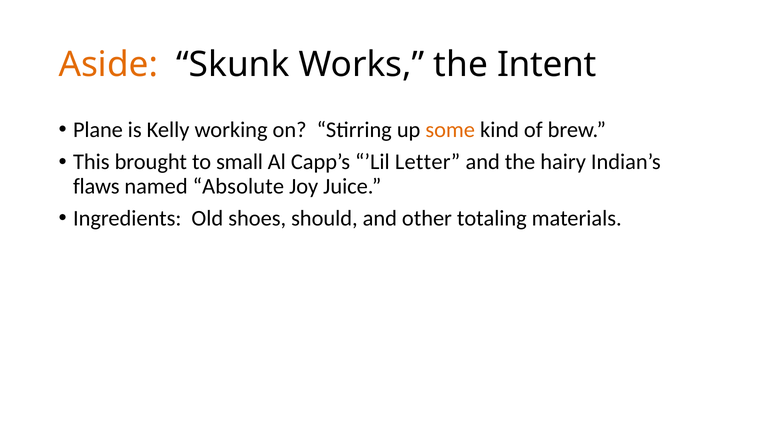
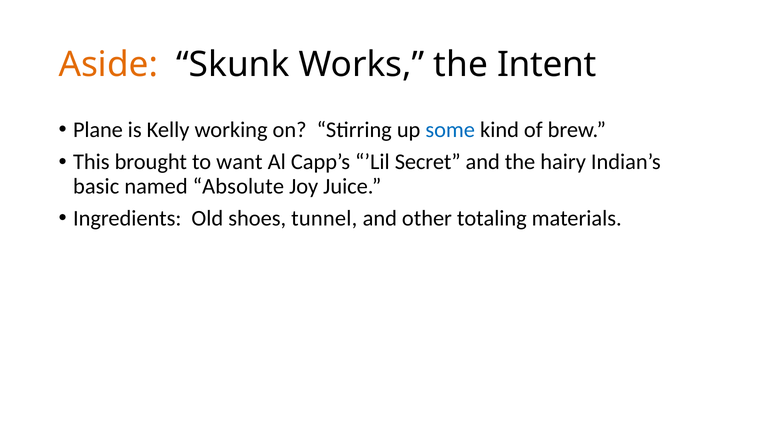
some colour: orange -> blue (450, 130)
small: small -> want (239, 162)
Letter: Letter -> Secret (428, 162)
flaws: flaws -> basic (96, 186)
should: should -> tunnel (324, 219)
